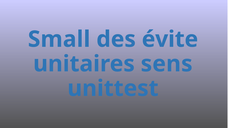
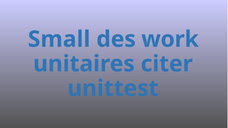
évite: évite -> work (170, 39)
sens: sens -> citer (167, 64)
